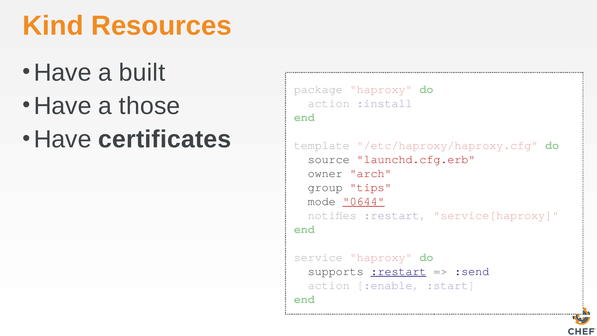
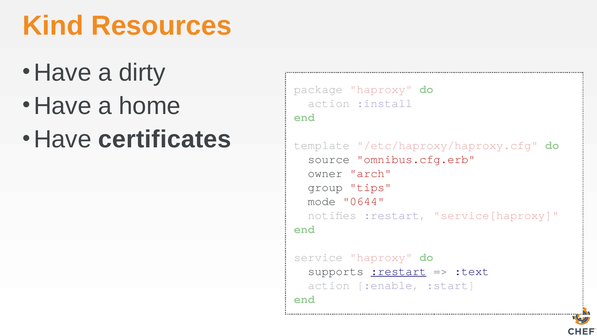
built: built -> dirty (142, 73)
those: those -> home (150, 106)
launchd.cfg.erb: launchd.cfg.erb -> omnibus.cfg.erb (416, 159)
0644 underline: present -> none (364, 201)
:send: :send -> :text (472, 271)
